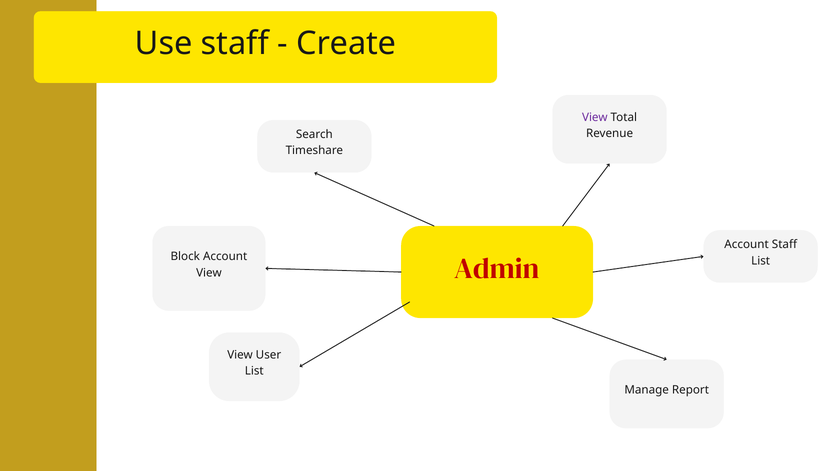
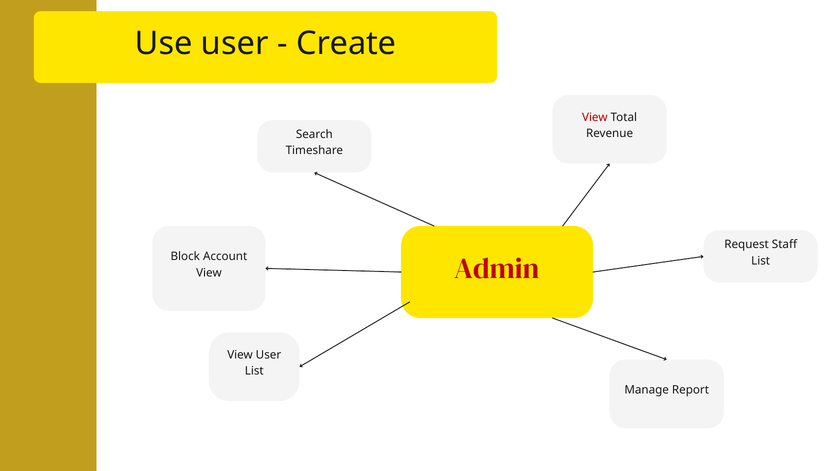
Use staff: staff -> user (235, 44)
View colour: purple -> red (595, 117)
Account: Account -> Request (747, 244)
